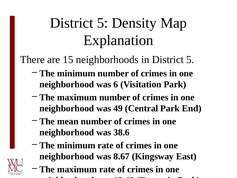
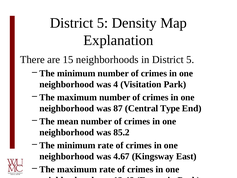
6: 6 -> 4 (116, 84)
49: 49 -> 87 (118, 108)
Central Park: Park -> Type (170, 108)
38.6: 38.6 -> 85.2 (122, 132)
8.67: 8.67 -> 4.67 (122, 156)
